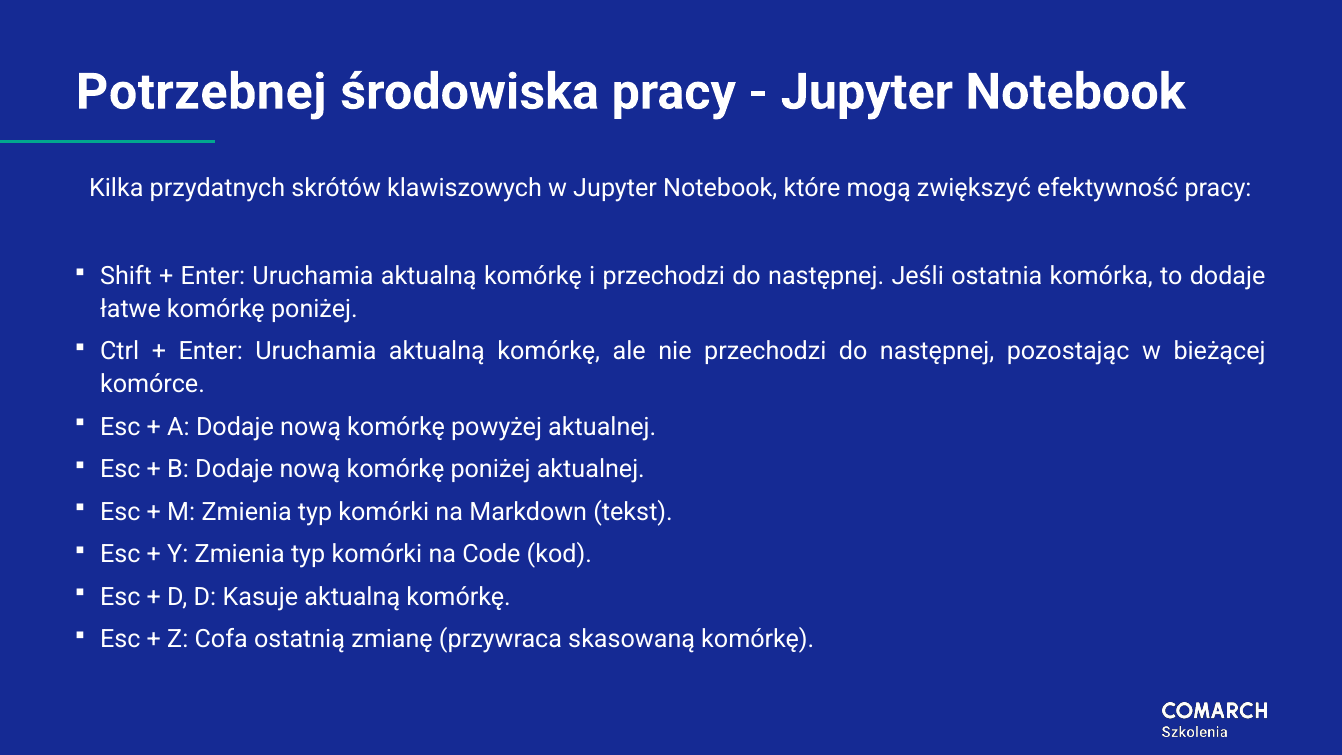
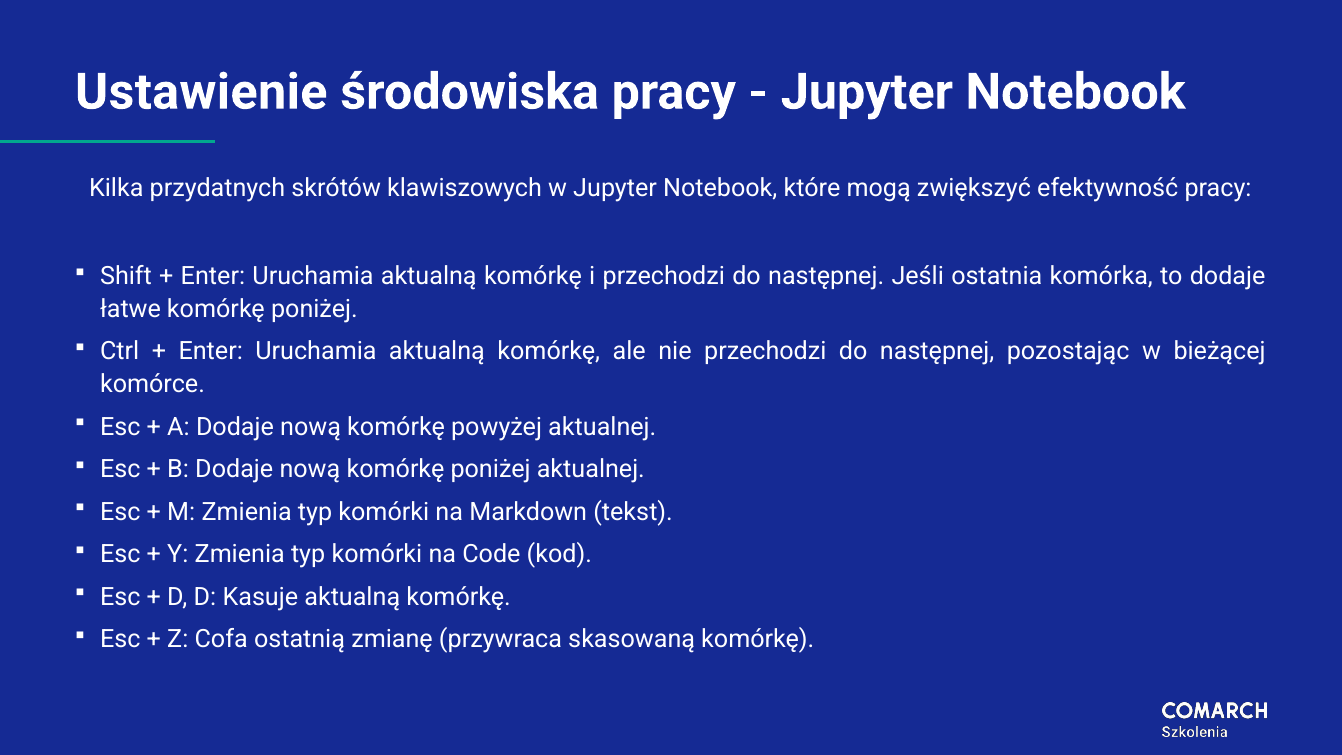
Potrzebnej: Potrzebnej -> Ustawienie (201, 92)
